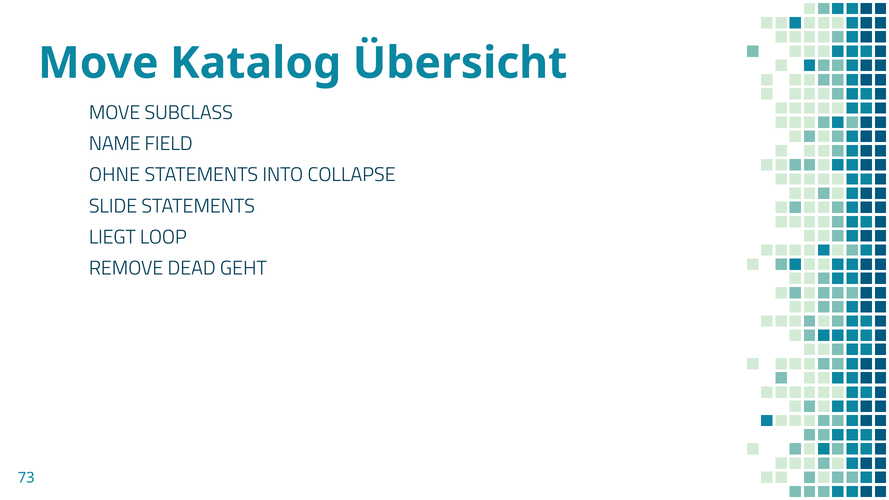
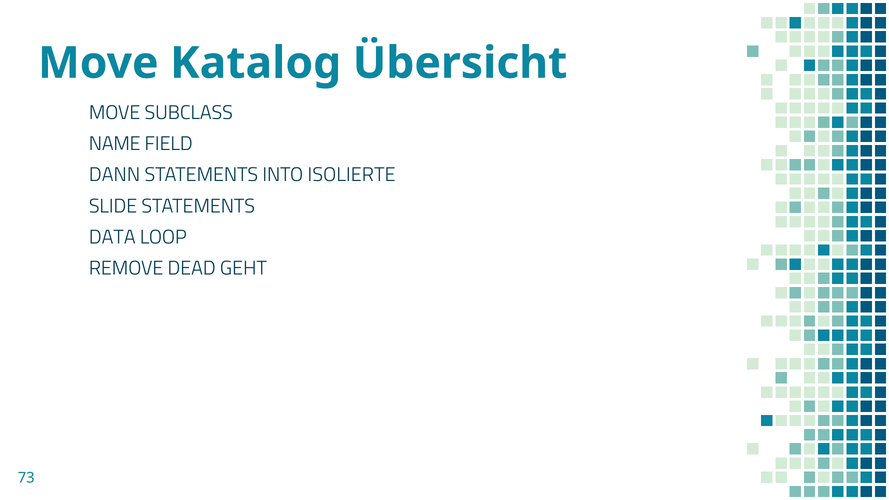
OHNE: OHNE -> DANN (115, 175)
COLLAPSE: COLLAPSE -> ISOLIERTE (352, 175)
LIEGT: LIEGT -> DATA (112, 237)
